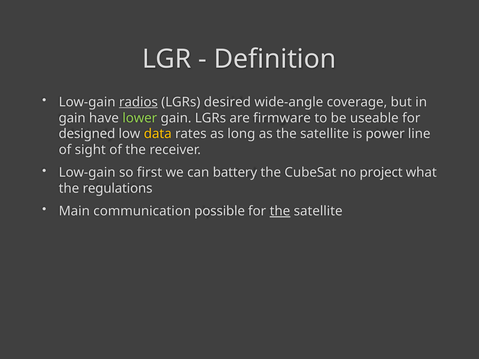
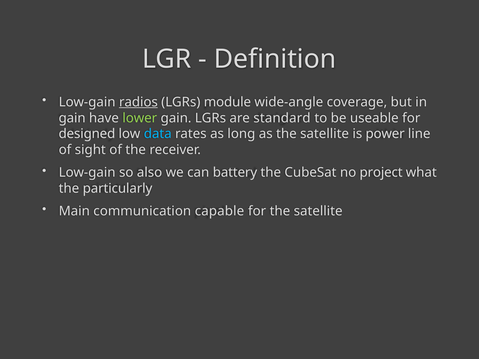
desired: desired -> module (227, 102)
firmware: firmware -> standard (282, 118)
data colour: yellow -> light blue (158, 134)
first: first -> also (150, 173)
regulations: regulations -> particularly (118, 189)
possible: possible -> capable (219, 211)
the underline: present -> none (280, 211)
